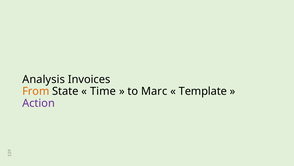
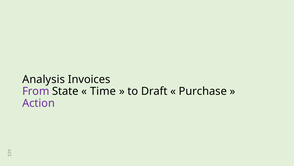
From colour: orange -> purple (36, 91)
Marc: Marc -> Draft (154, 91)
Template: Template -> Purchase (203, 91)
